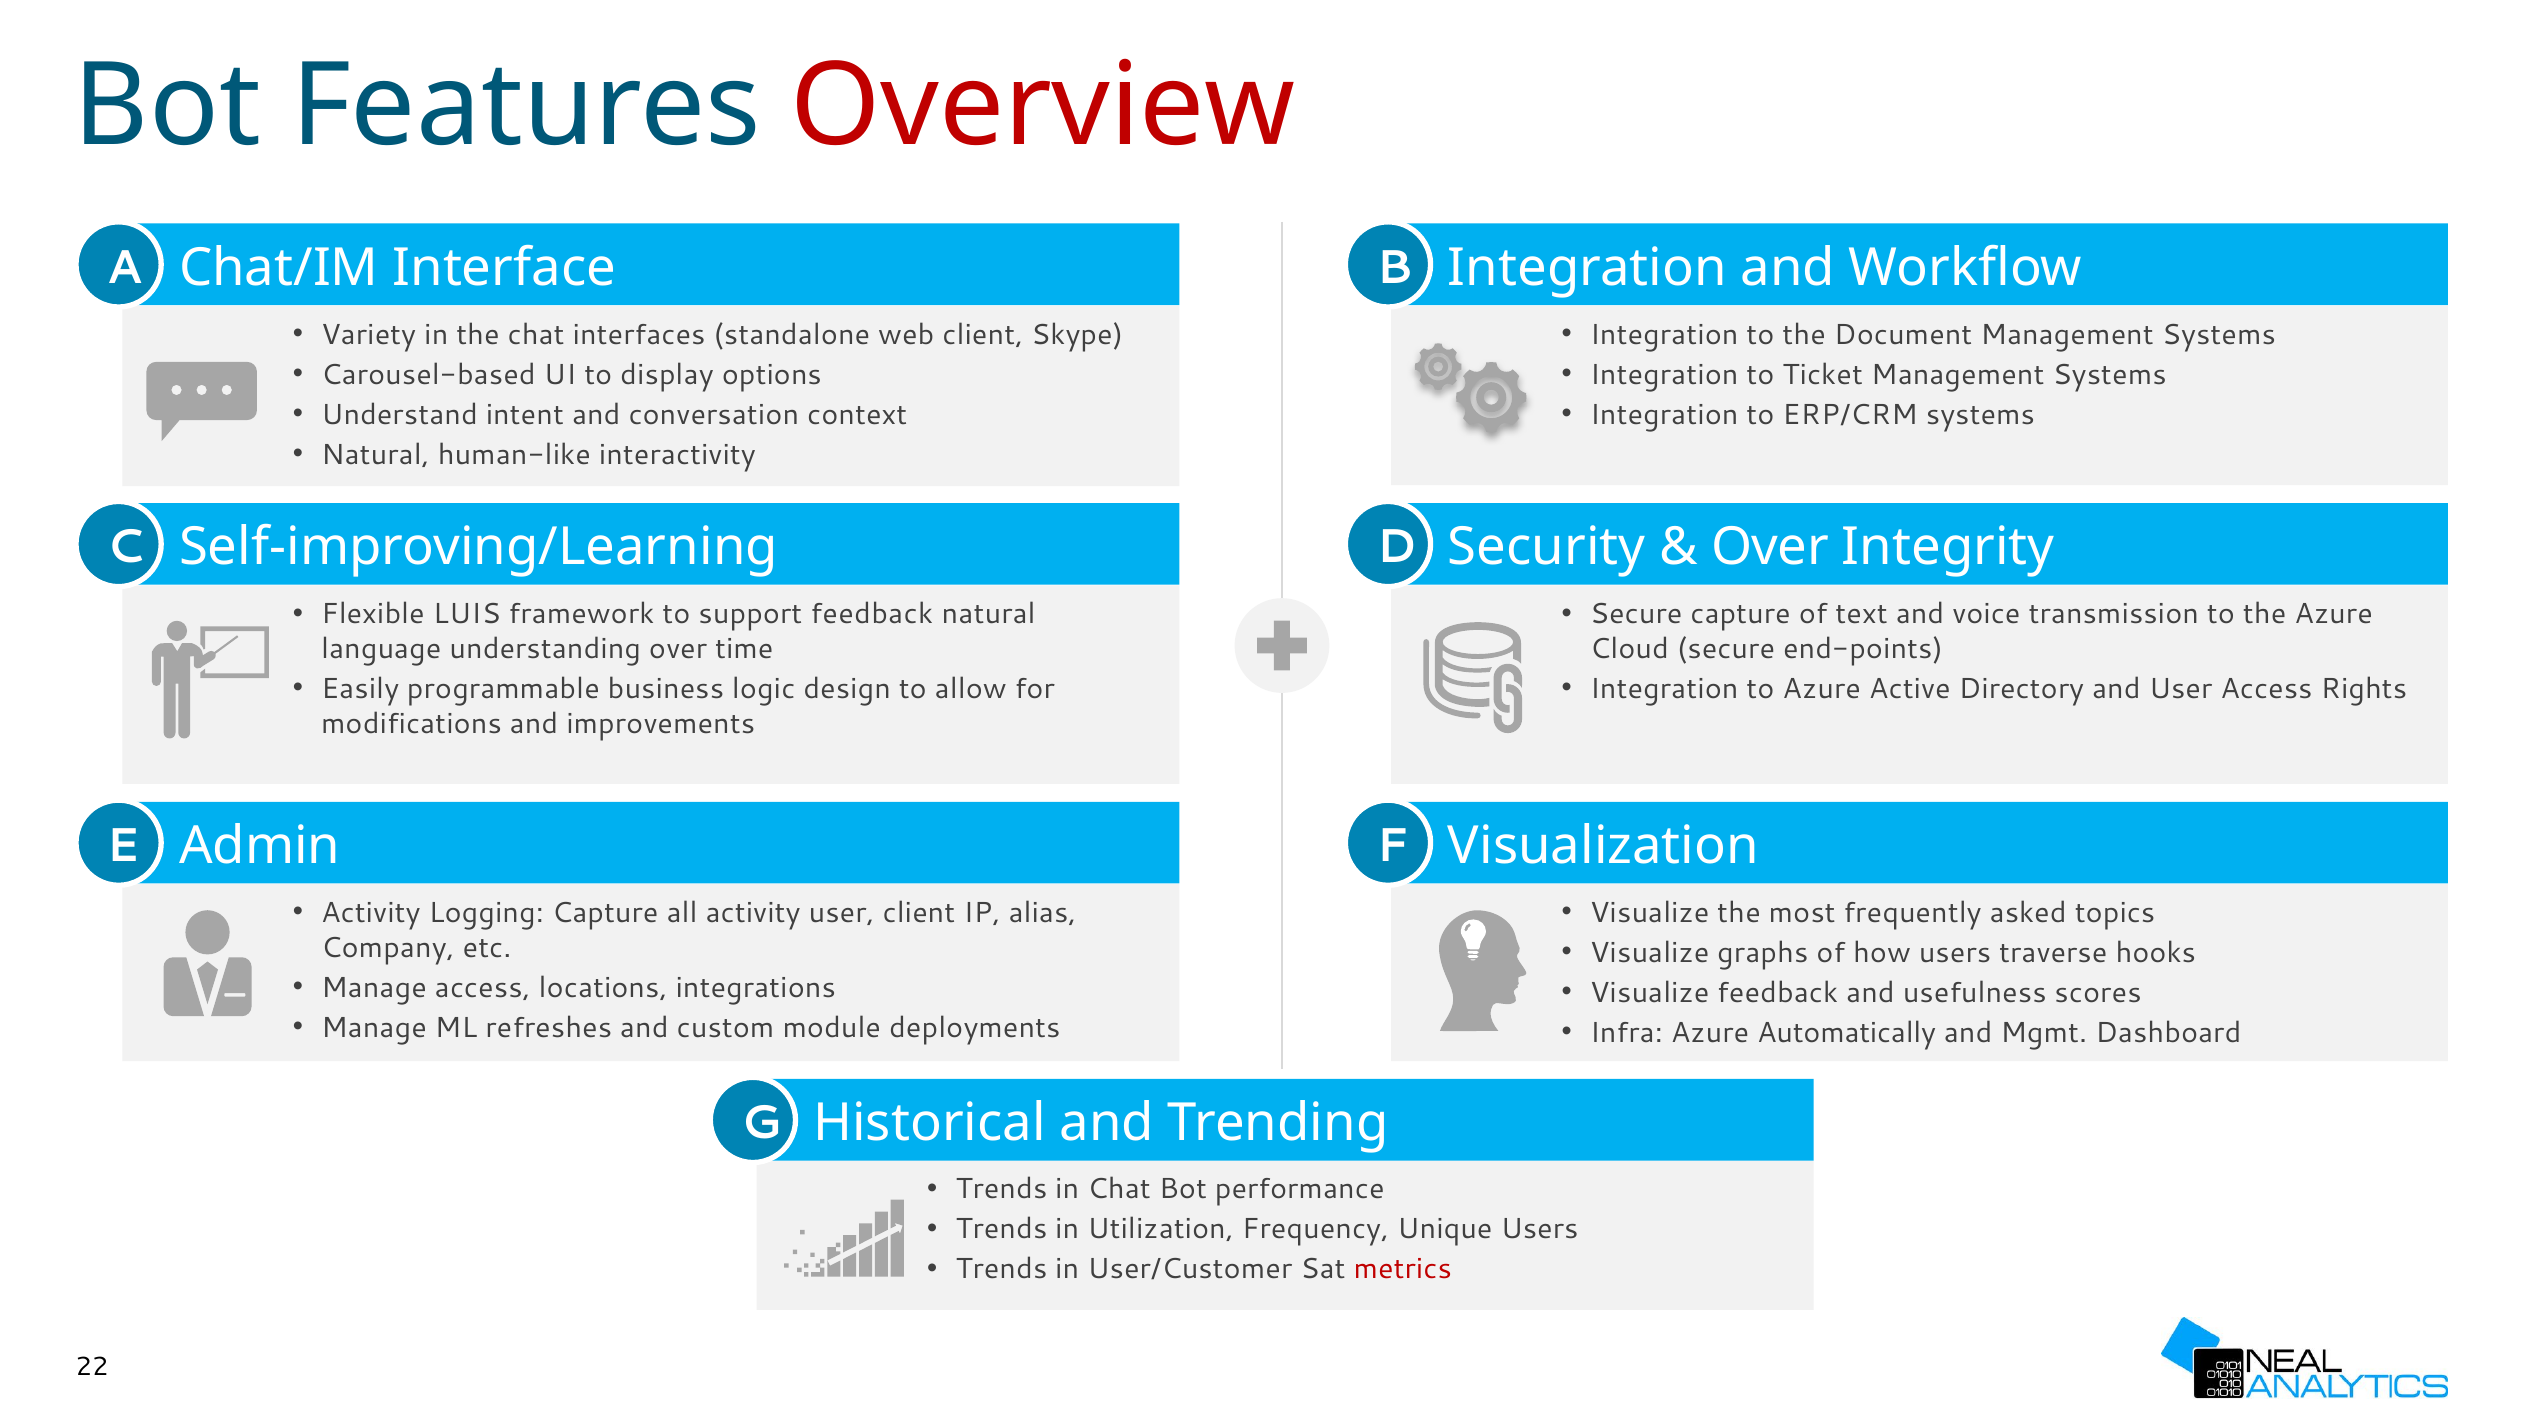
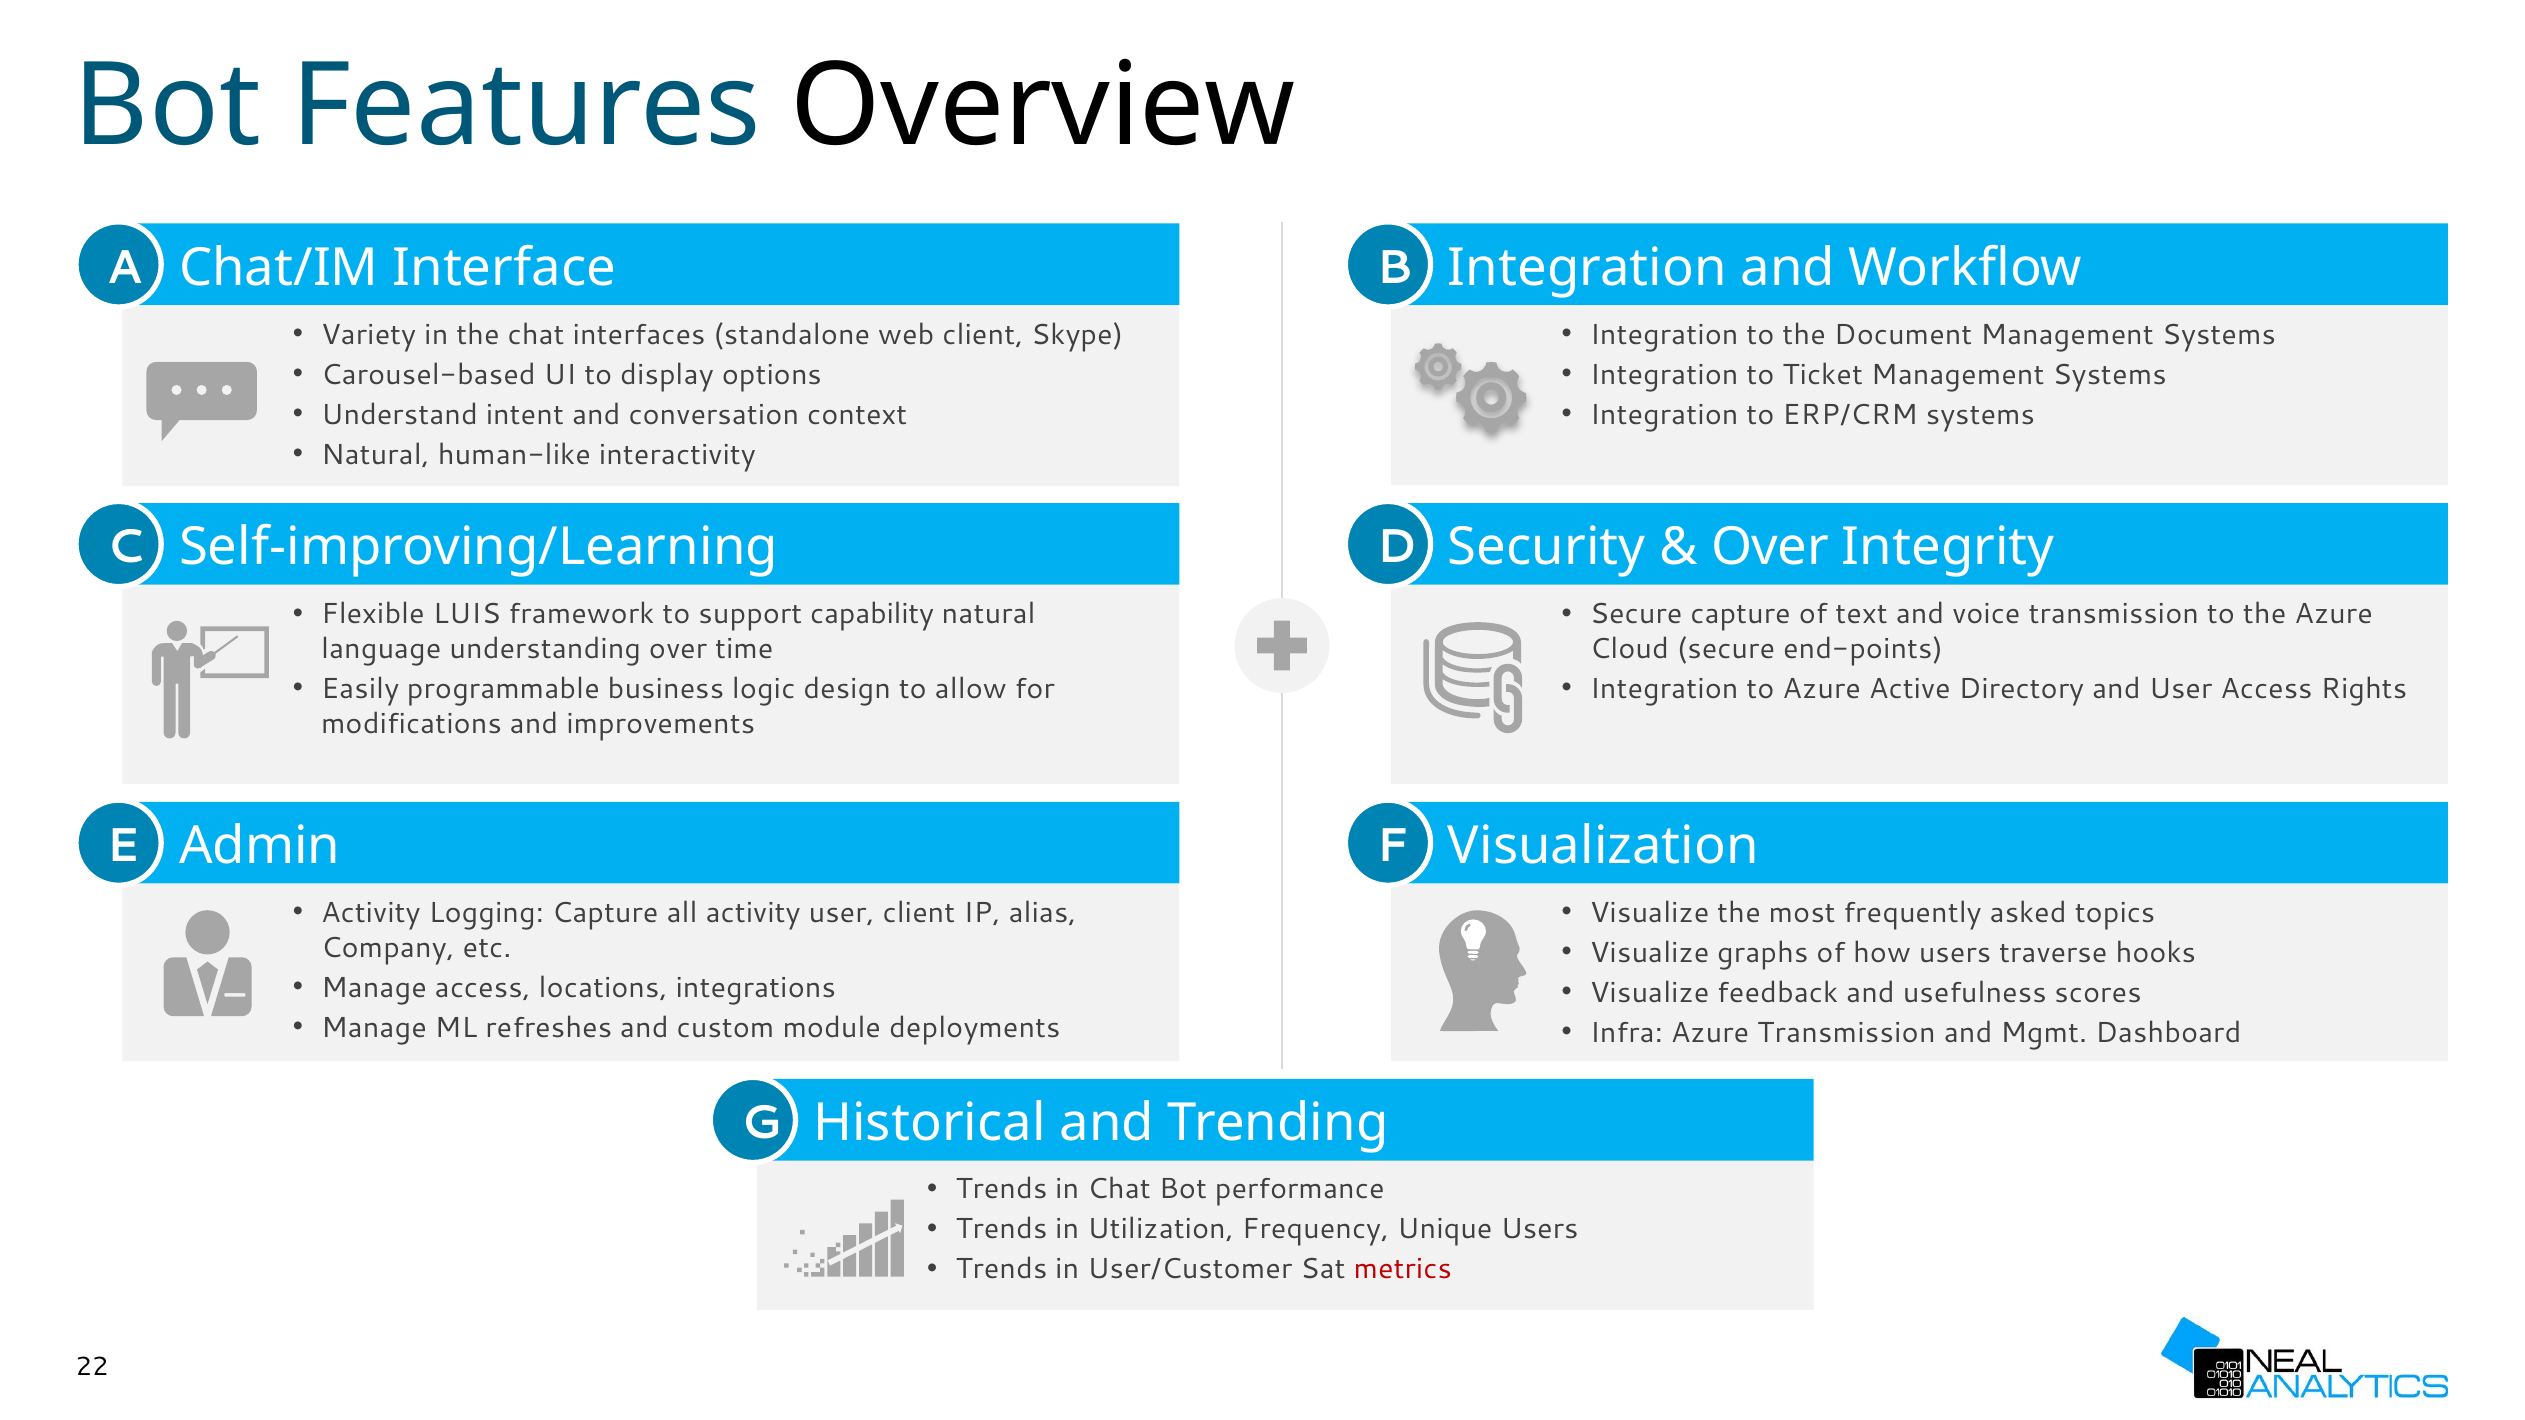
Overview colour: red -> black (1043, 106)
support feedback: feedback -> capability (872, 614)
Azure Automatically: Automatically -> Transmission (1846, 1033)
